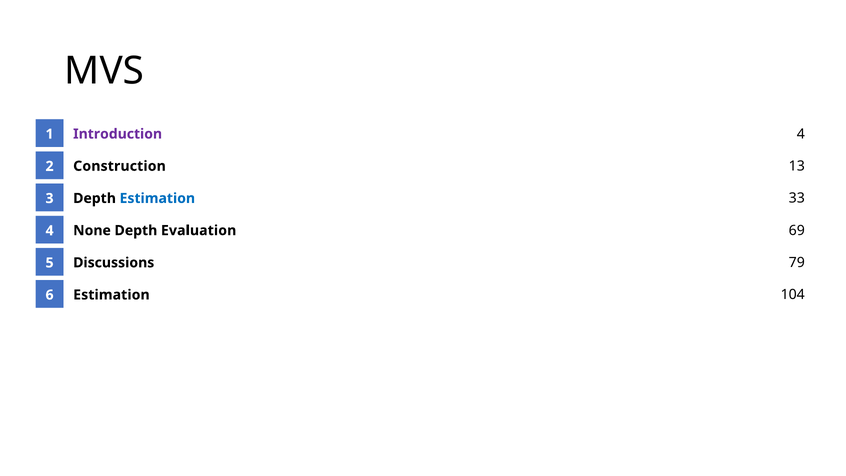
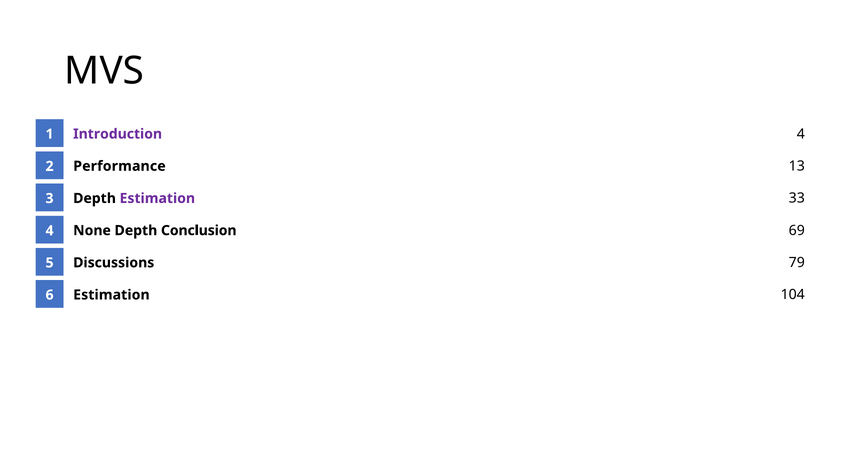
Construction: Construction -> Performance (119, 166)
Estimation colour: blue -> purple (157, 198)
Evaluation: Evaluation -> Conclusion (199, 230)
